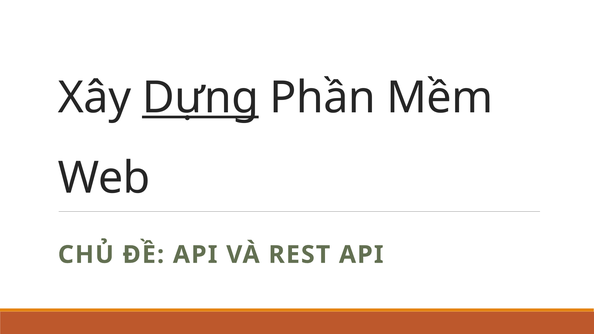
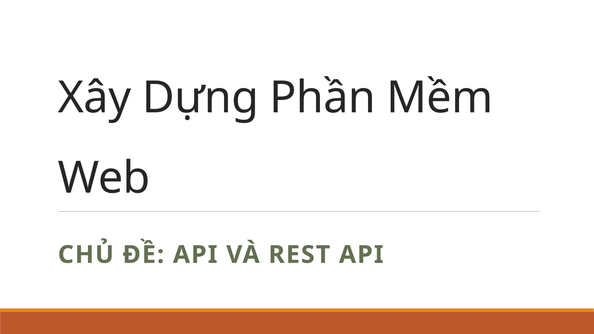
Dựng underline: present -> none (200, 98)
